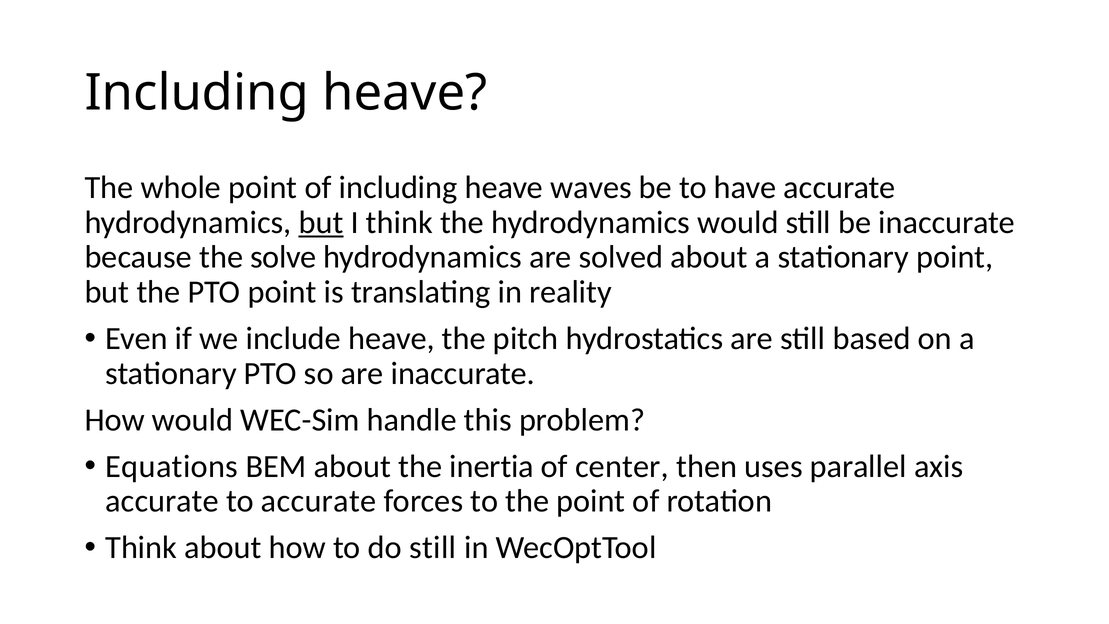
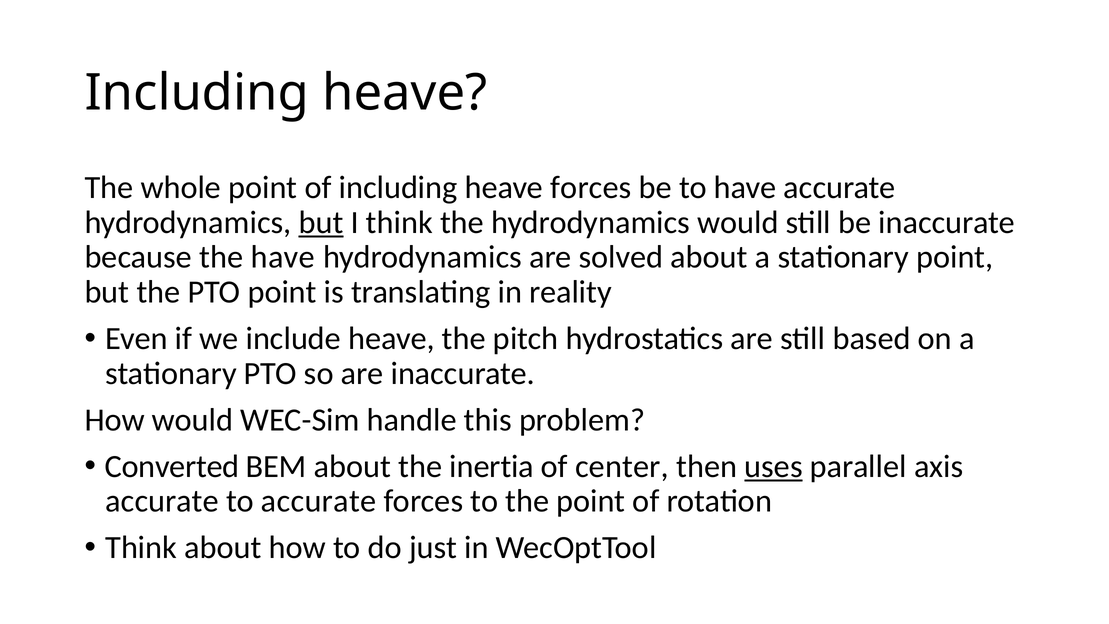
heave waves: waves -> forces (591, 187)
the solve: solve -> have (283, 257)
Equations: Equations -> Converted (172, 466)
uses underline: none -> present (774, 466)
do still: still -> just (433, 548)
